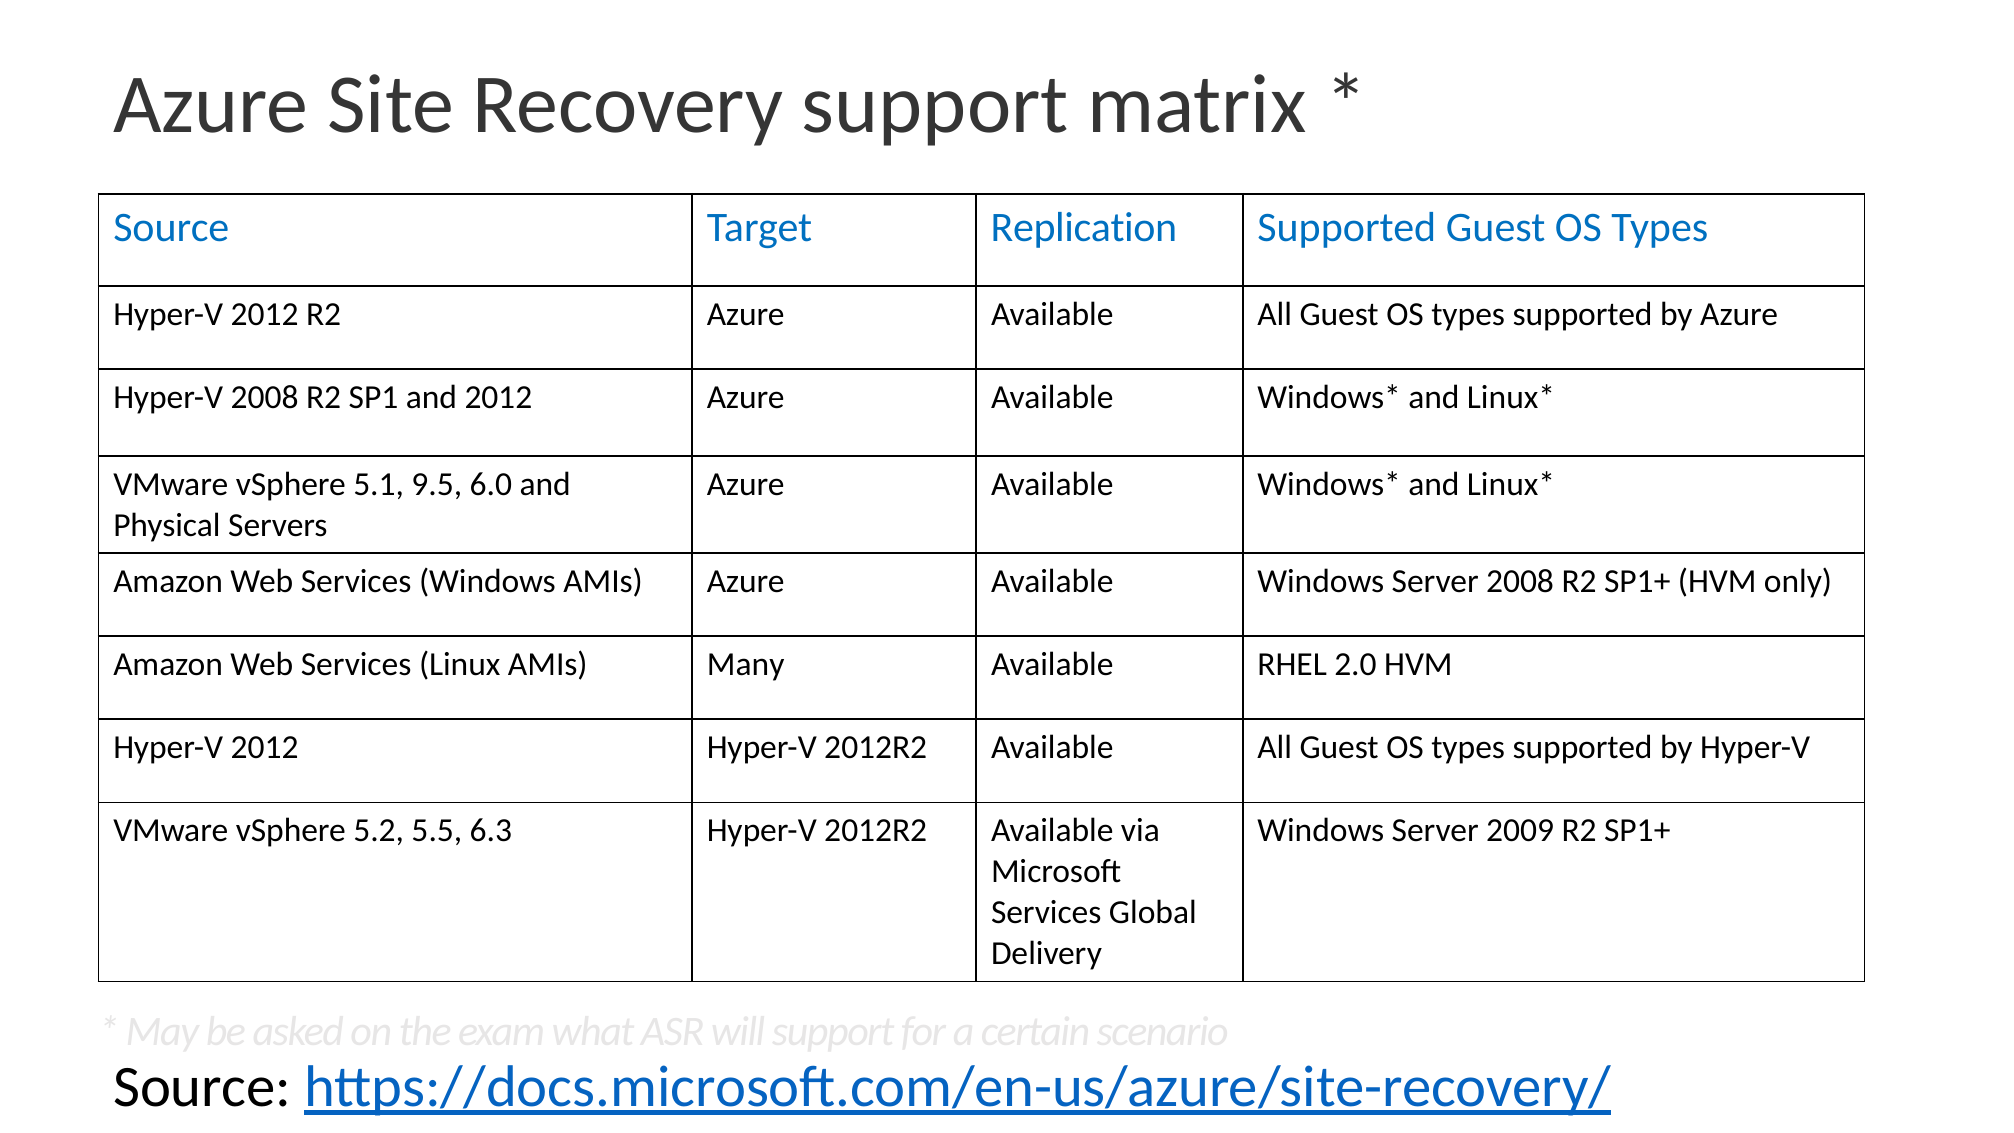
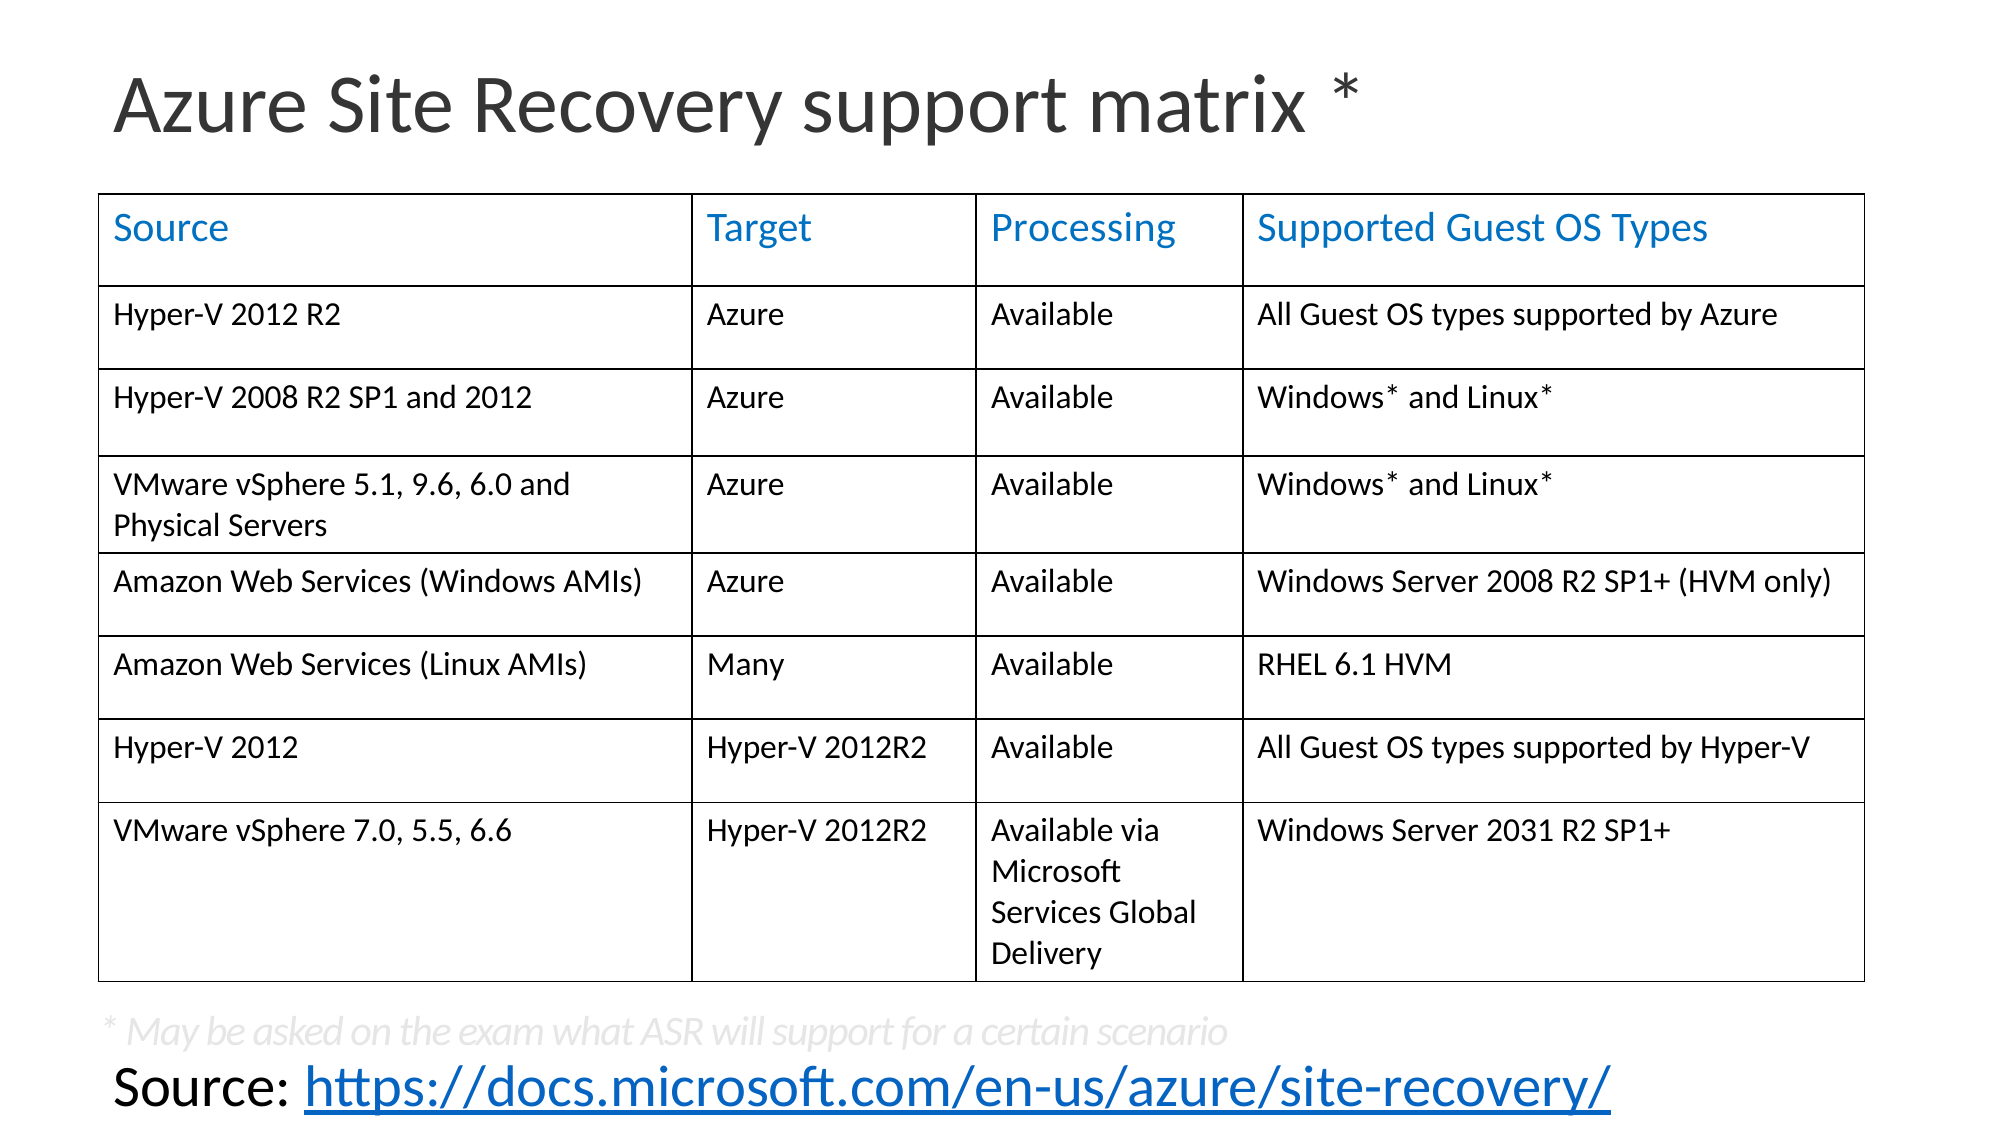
Replication: Replication -> Processing (1083, 227)
9.5: 9.5 -> 9.6 (437, 484)
2.0: 2.0 -> 6.1 (1355, 664)
5.2: 5.2 -> 7.0 (379, 831)
6.3: 6.3 -> 6.6 (491, 831)
2009: 2009 -> 2031 (1520, 831)
